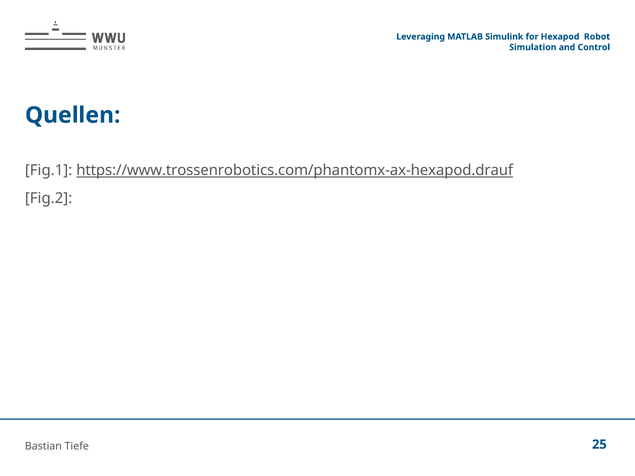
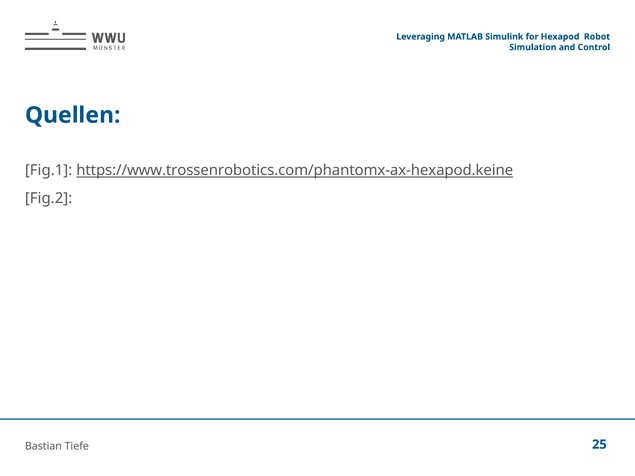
https://www.trossenrobotics.com/phantomx-ax-hexapod.drauf: https://www.trossenrobotics.com/phantomx-ax-hexapod.drauf -> https://www.trossenrobotics.com/phantomx-ax-hexapod.keine (295, 170)
